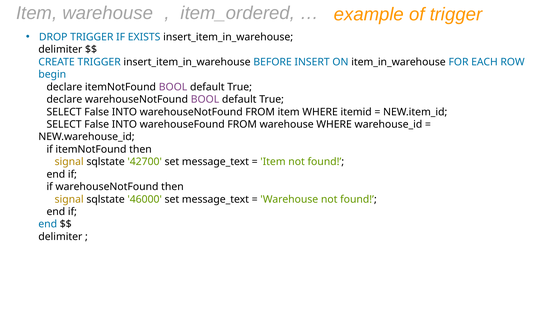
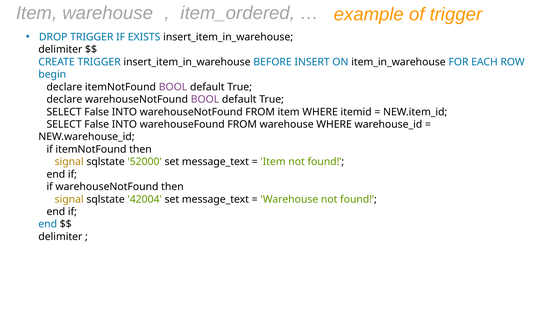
42700: 42700 -> 52000 (145, 162)
46000: 46000 -> 42004 (145, 200)
